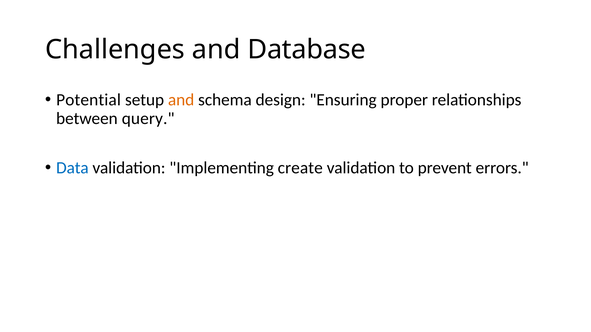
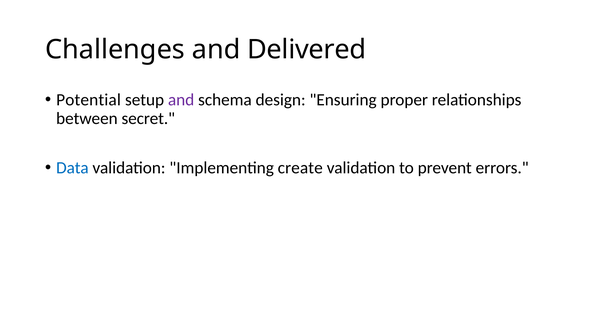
Database: Database -> Delivered (307, 50)
and colour: orange -> purple (181, 100)
query: query -> secret (148, 119)
